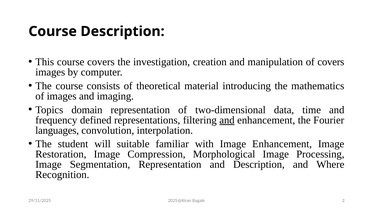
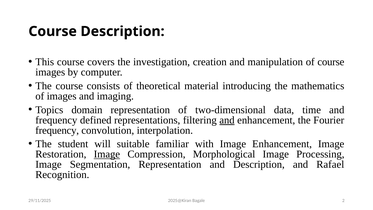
of covers: covers -> course (331, 62)
languages: languages -> frequency (57, 130)
Image underline: none -> present (107, 154)
Where: Where -> Rafael (330, 164)
